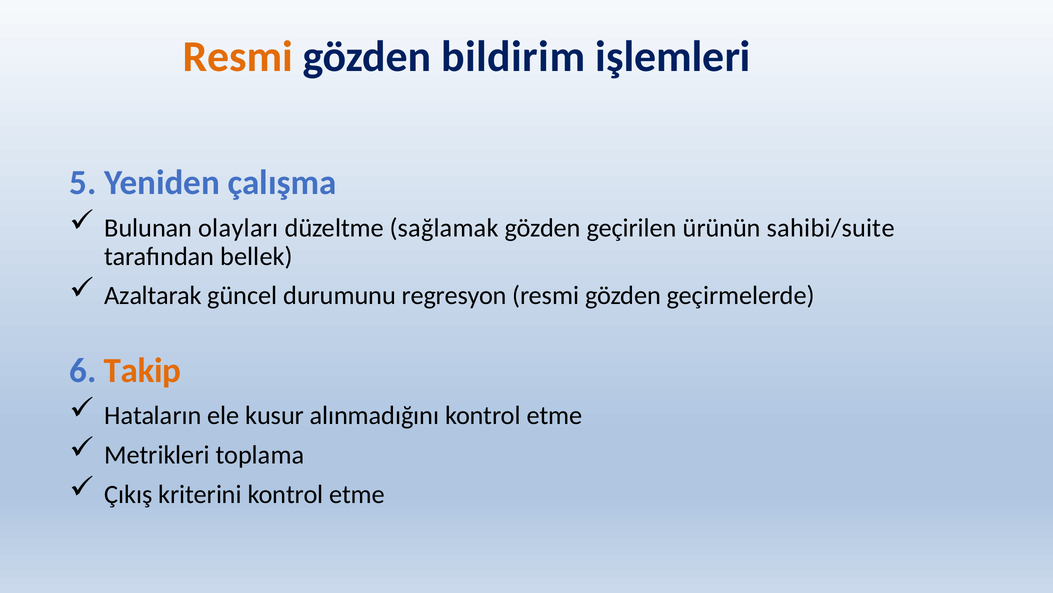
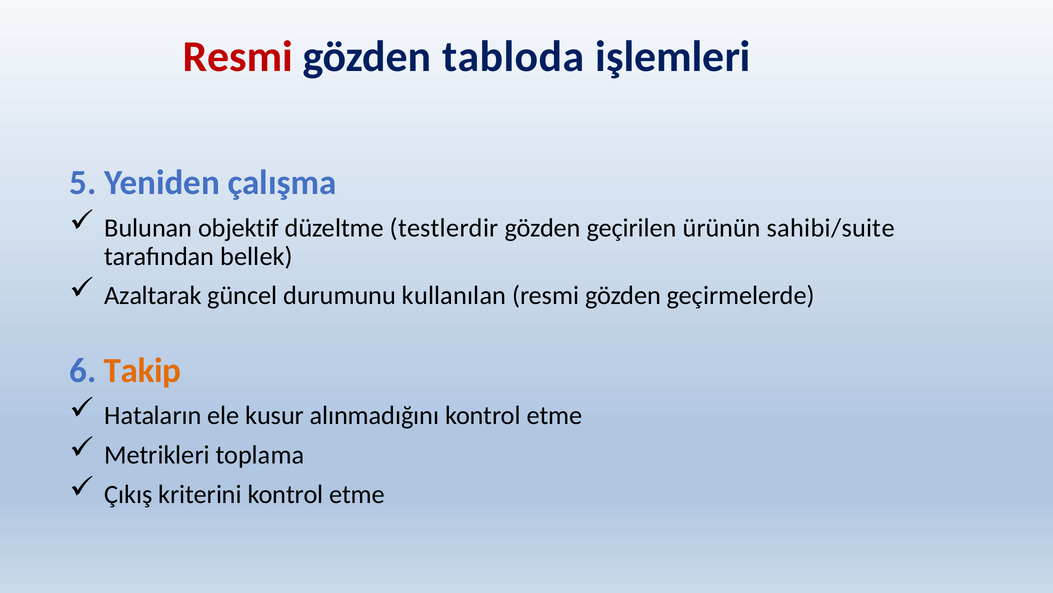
Resmi colour: orange -> red (238, 57)
bildirim: bildirim -> tabloda (513, 57)
olayları: olayları -> objektif (239, 228)
sağlamak: sağlamak -> testlerdir (444, 228)
regresyon: regresyon -> kullanılan (454, 295)
